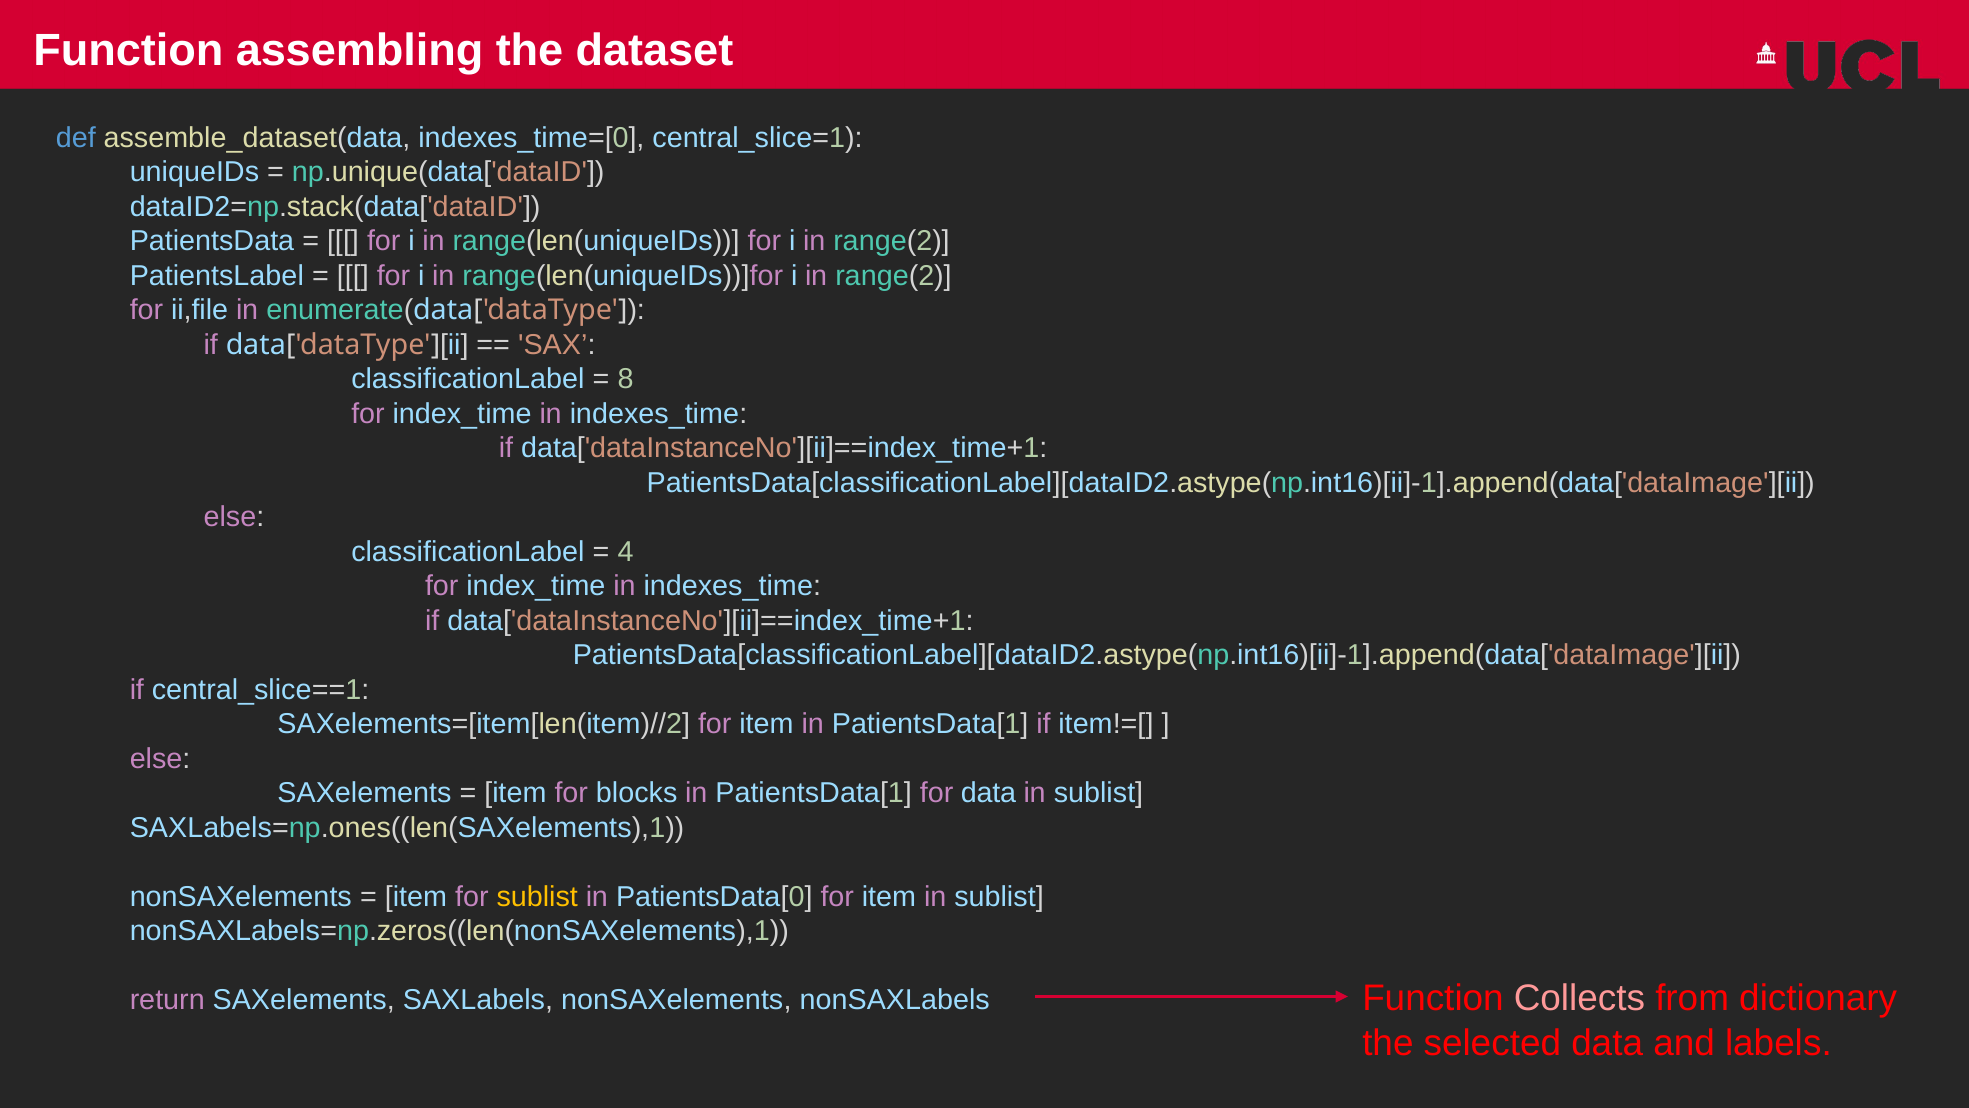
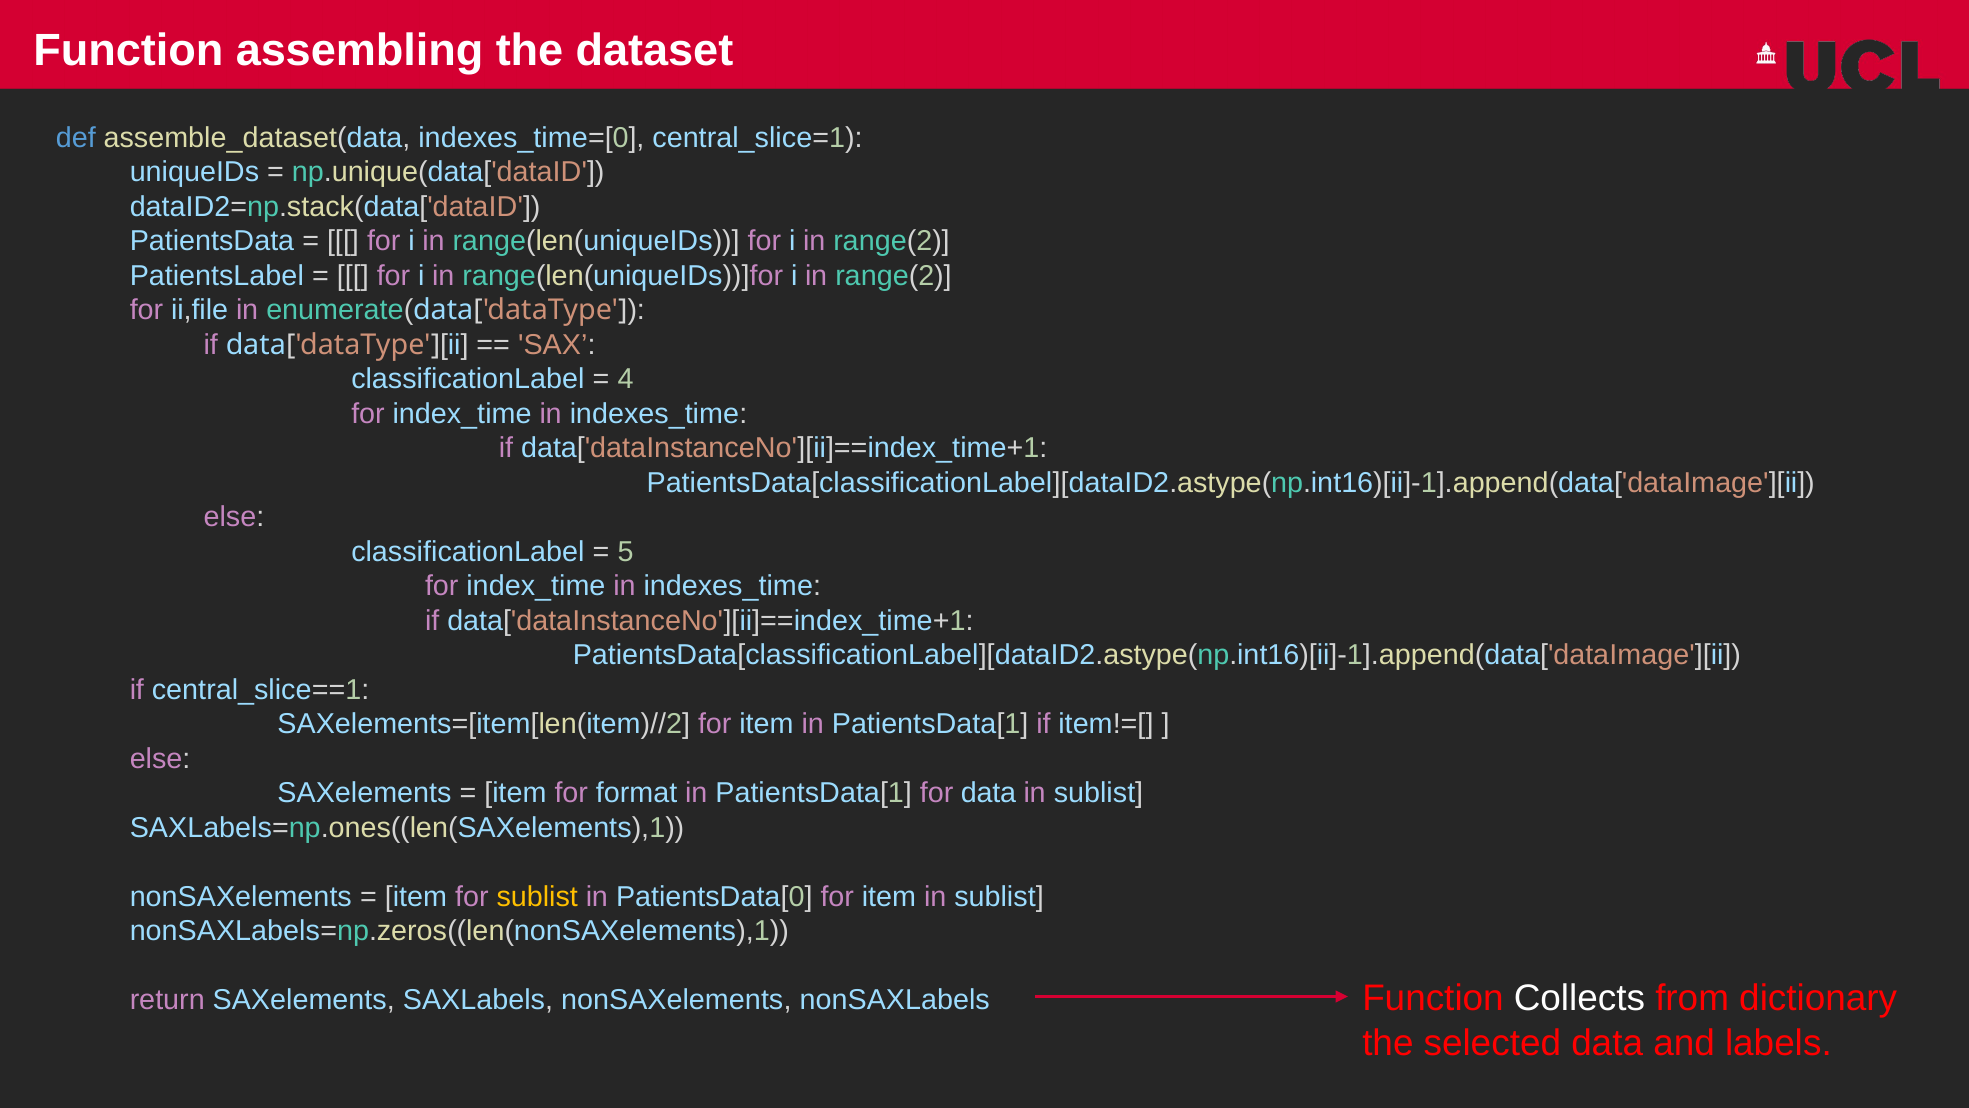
8: 8 -> 4 (626, 379)
4: 4 -> 5 (626, 552)
blocks: blocks -> format (637, 793)
Collects colour: pink -> white (1579, 998)
